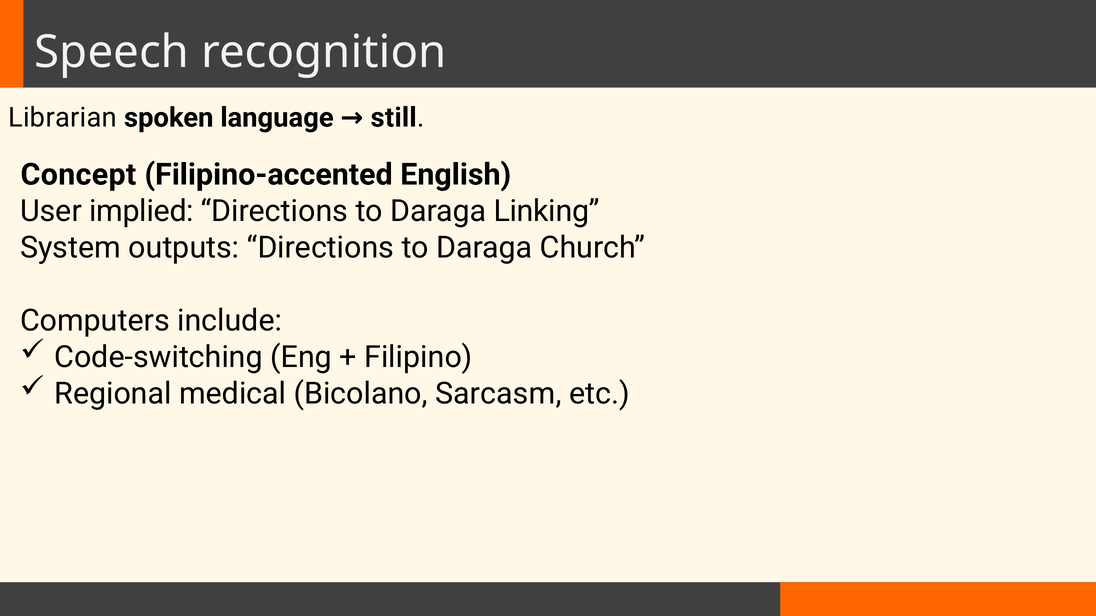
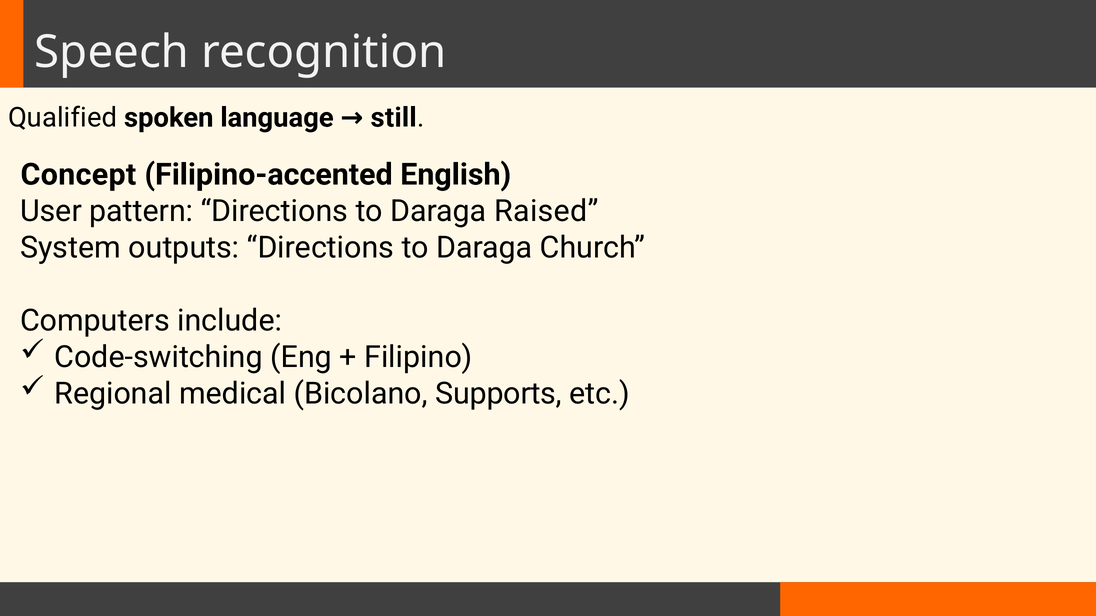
Librarian: Librarian -> Qualified (63, 118)
implied: implied -> pattern (141, 211)
Linking: Linking -> Raised (546, 211)
Sarcasm: Sarcasm -> Supports (499, 394)
